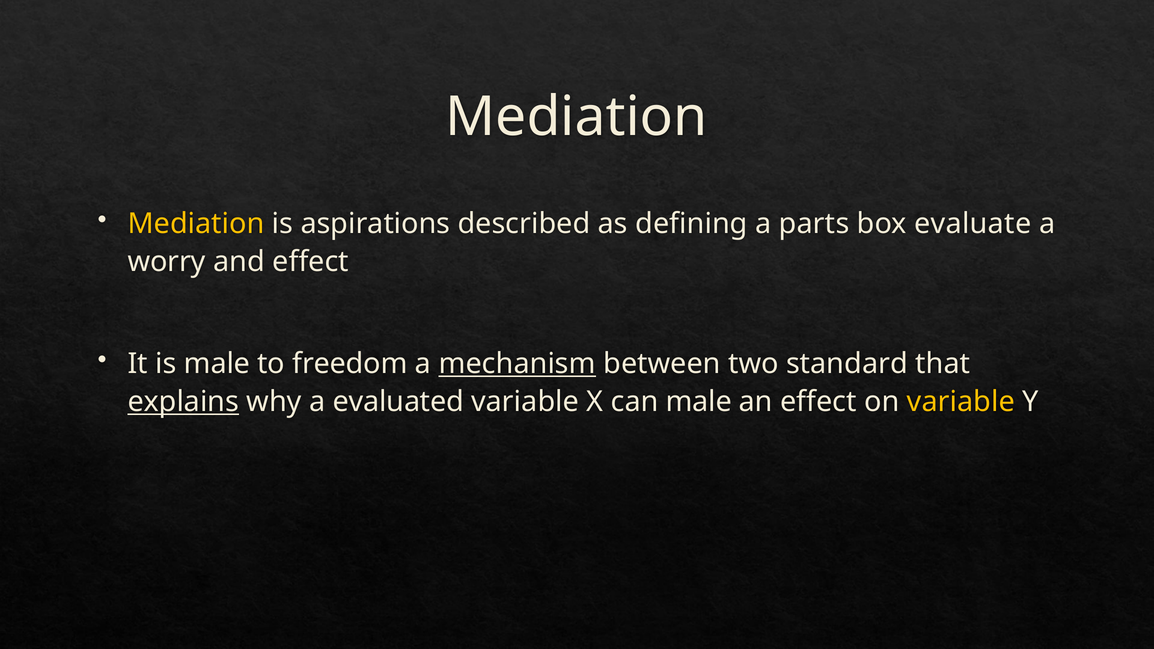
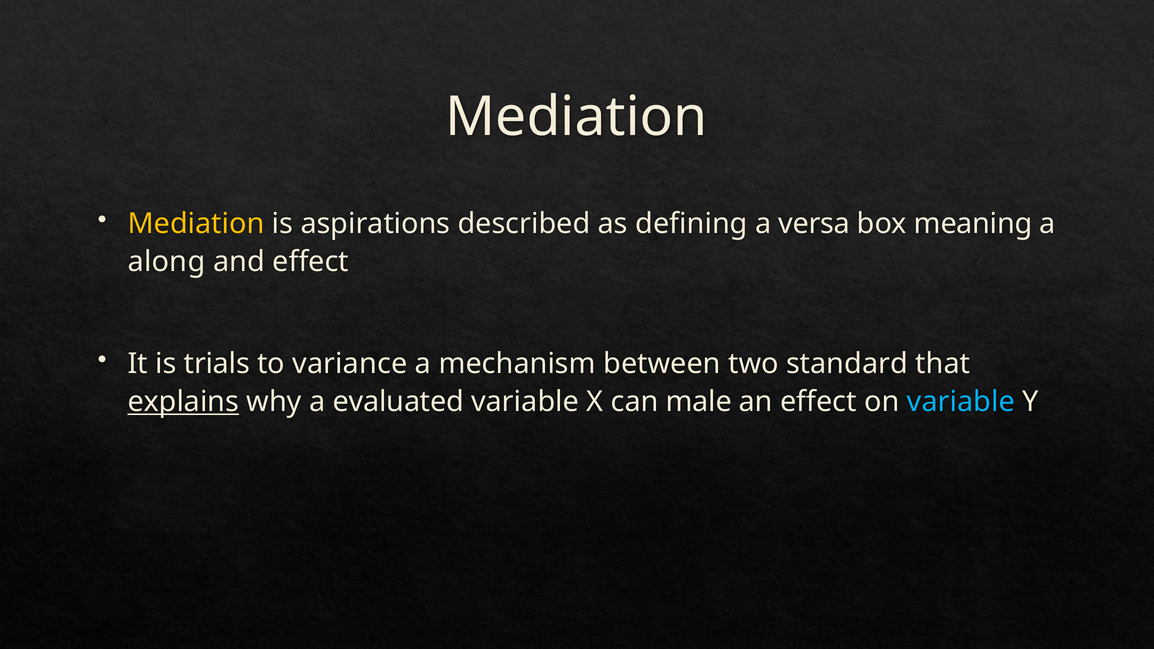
parts: parts -> versa (814, 224)
evaluate: evaluate -> meaning (973, 224)
worry: worry -> along (166, 262)
is male: male -> trials (217, 364)
freedom: freedom -> variance (350, 364)
mechanism underline: present -> none (517, 364)
variable colour: yellow -> light blue (961, 402)
